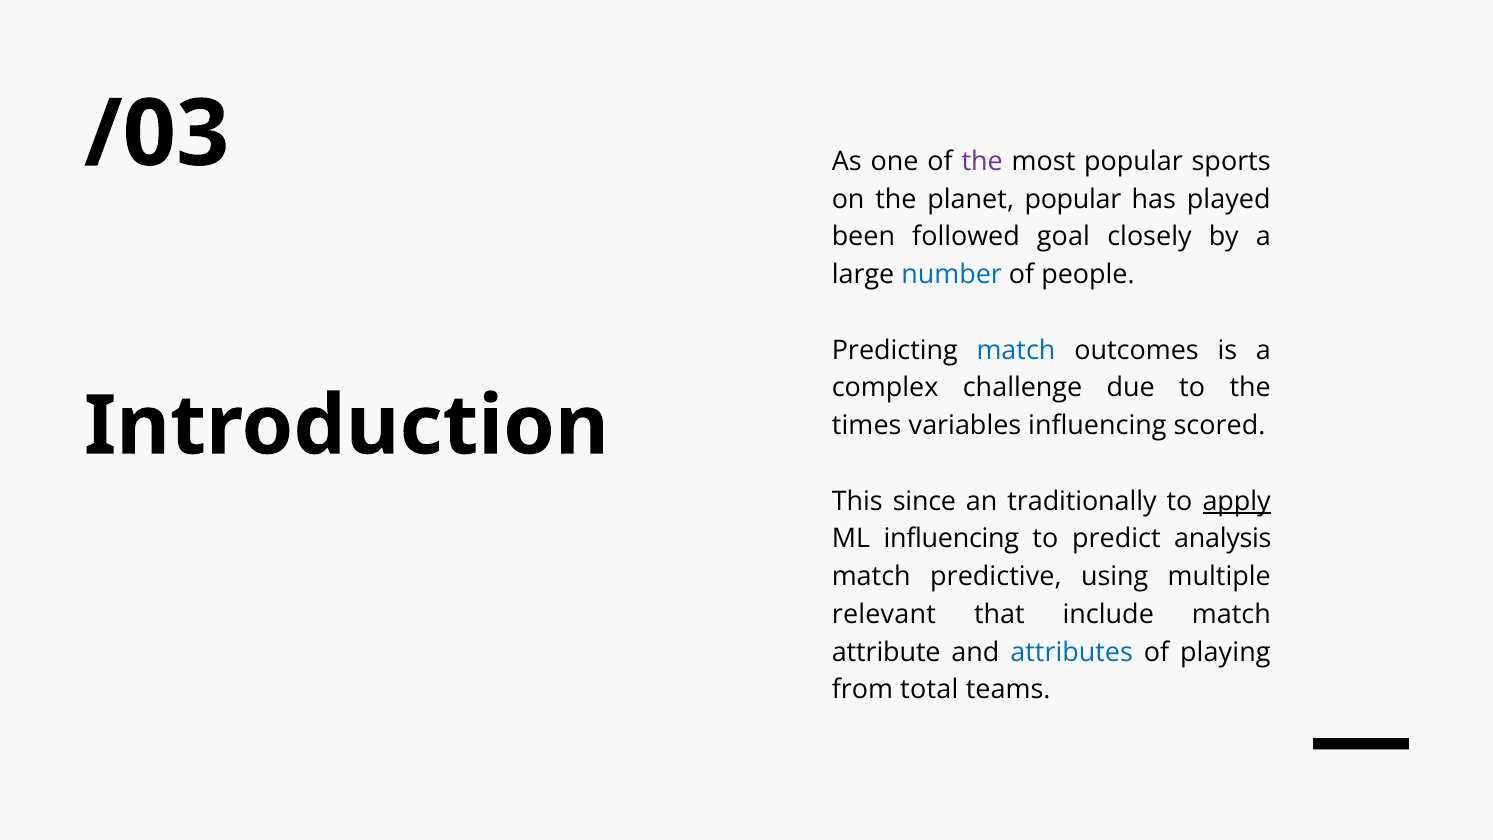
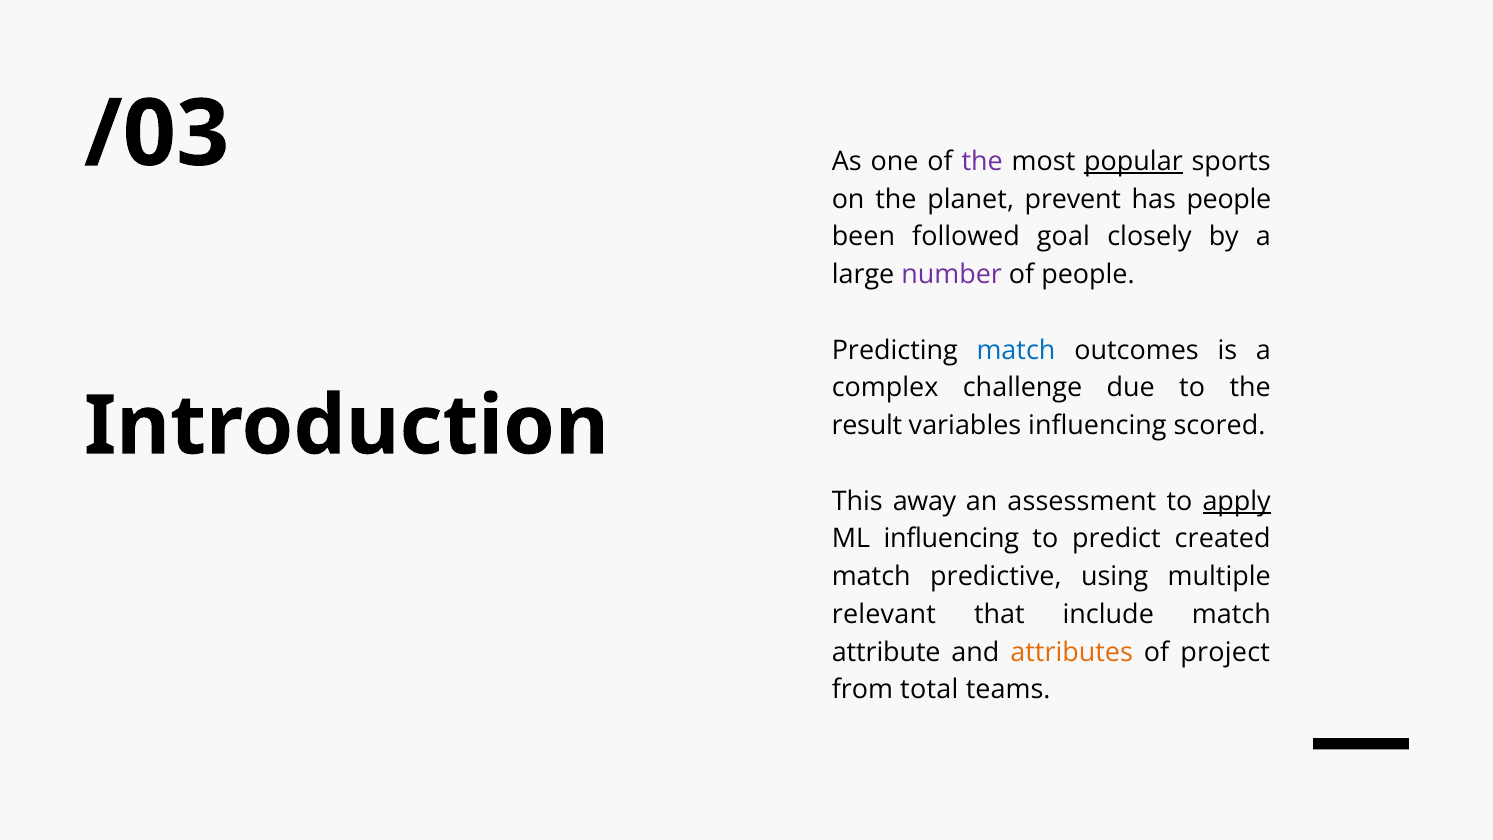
popular underline: none -> present (1133, 161)
planet popular: popular -> prevent (1073, 199)
has played: played -> people (1229, 199)
number colour: blue -> purple (952, 275)
times: times -> result (867, 426)
since: since -> away (925, 501)
traditionally: traditionally -> assessment (1082, 501)
analysis: analysis -> created (1223, 539)
attributes colour: blue -> orange (1072, 652)
playing: playing -> project (1225, 652)
